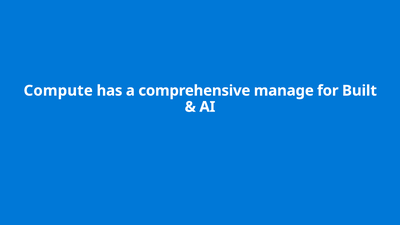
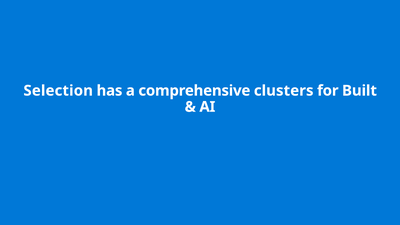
Compute: Compute -> Selection (58, 91)
manage: manage -> clusters (284, 91)
